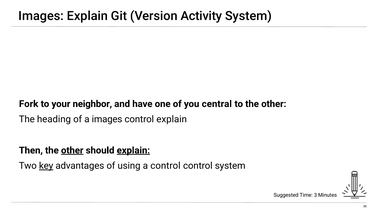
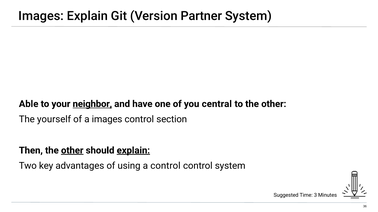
Activity: Activity -> Partner (201, 16)
Fork: Fork -> Able (29, 104)
neighbor underline: none -> present (92, 104)
heading: heading -> yourself (54, 120)
control explain: explain -> section (172, 120)
key underline: present -> none (46, 166)
